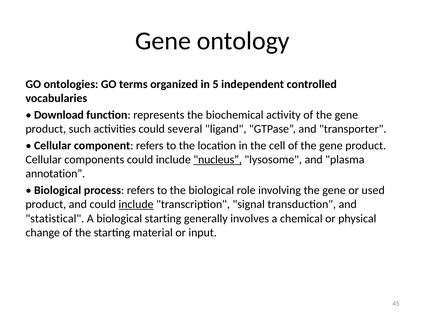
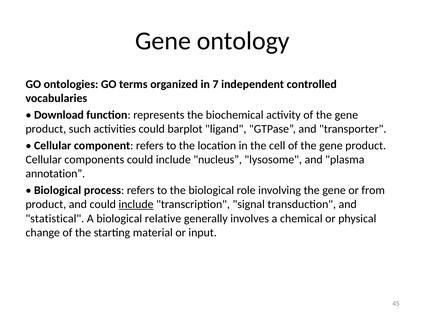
5: 5 -> 7 (215, 84)
several: several -> barplot (185, 129)
nucleus underline: present -> none (218, 160)
used: used -> from (373, 191)
biological starting: starting -> relative (163, 219)
